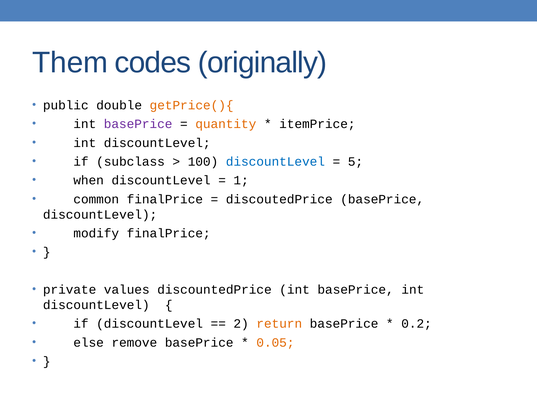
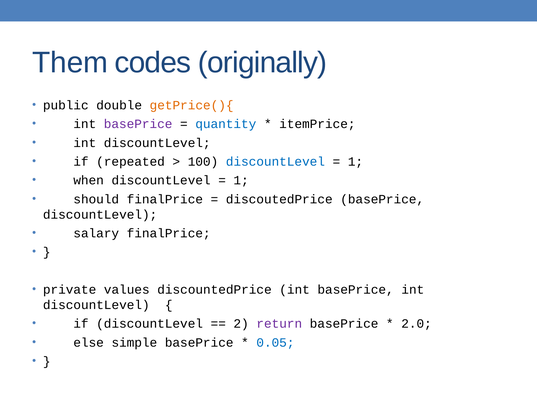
quantity colour: orange -> blue (226, 124)
subclass: subclass -> repeated (131, 162)
5: 5 -> 1 (355, 162)
common: common -> should (96, 199)
modify: modify -> salary (96, 233)
return colour: orange -> purple (279, 324)
0.2: 0.2 -> 2.0 (417, 324)
remove: remove -> simple (134, 342)
0.05 colour: orange -> blue (275, 342)
